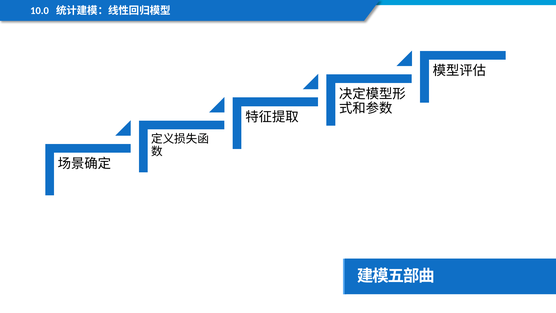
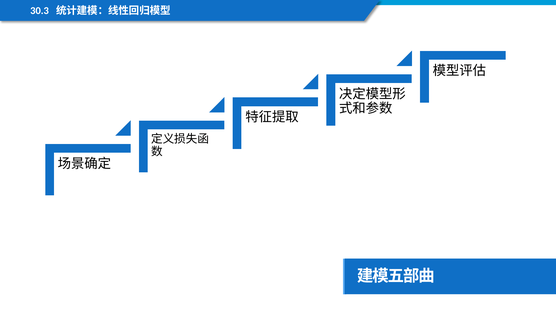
10.0: 10.0 -> 30.3 (40, 11)
